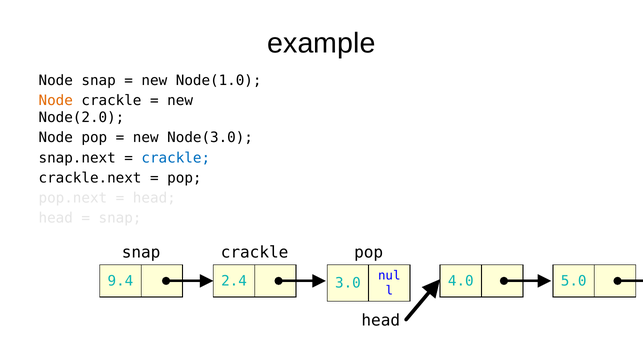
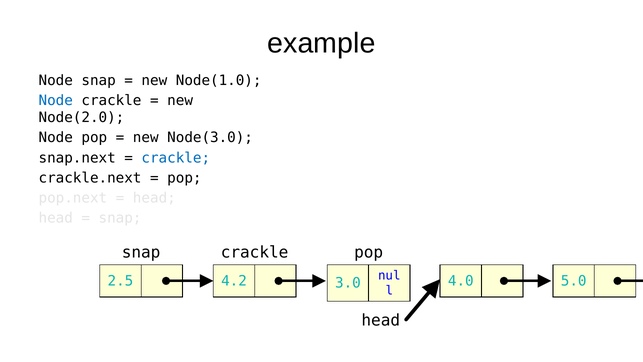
Node colour: orange -> blue (56, 101)
9.4: 9.4 -> 2.5 (120, 281)
2.4: 2.4 -> 4.2 (234, 281)
